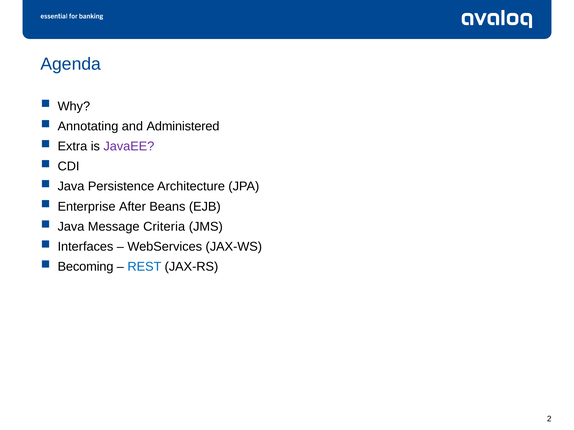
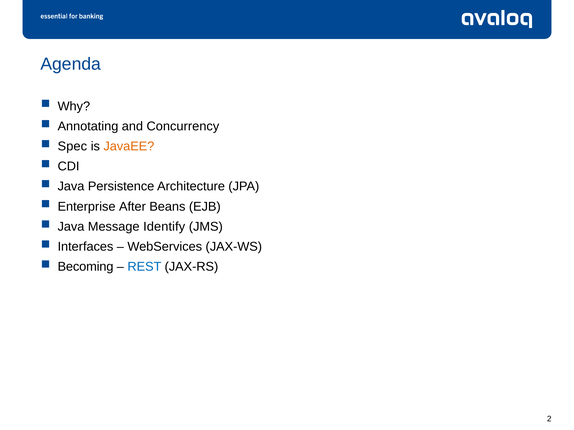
Administered: Administered -> Concurrency (183, 126)
Extra: Extra -> Spec (72, 146)
JavaEE colour: purple -> orange (129, 146)
Criteria: Criteria -> Identify (164, 227)
